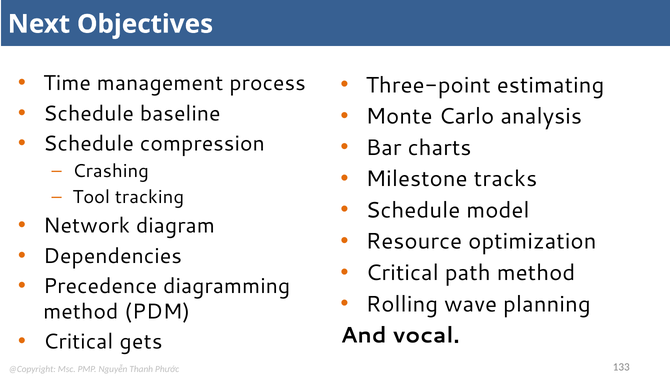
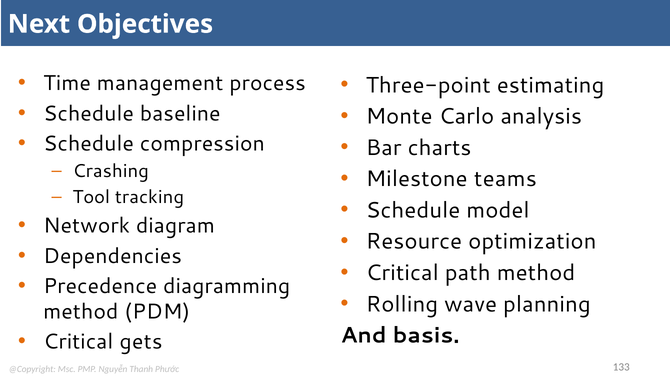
tracks: tracks -> teams (505, 179)
vocal: vocal -> basis (426, 335)
